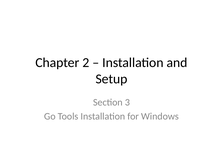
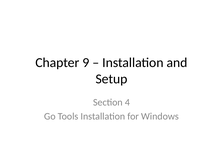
2: 2 -> 9 (86, 63)
3: 3 -> 4 (127, 103)
